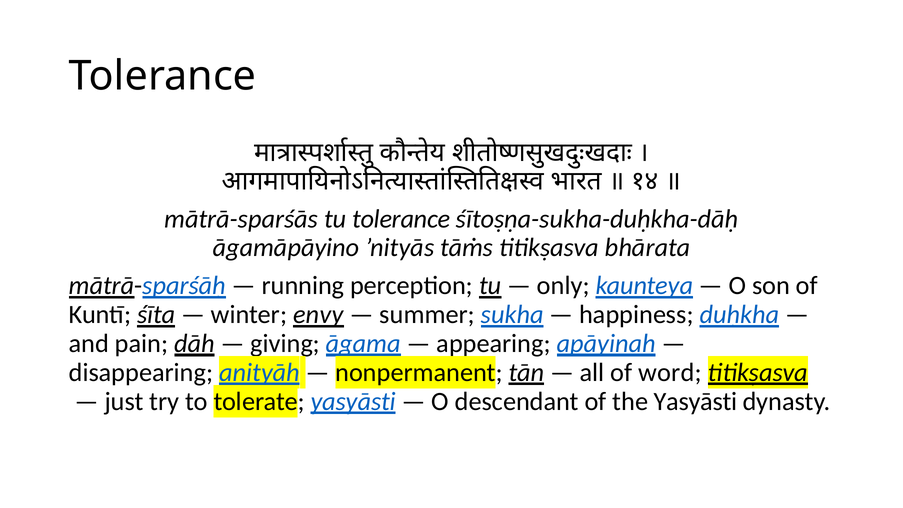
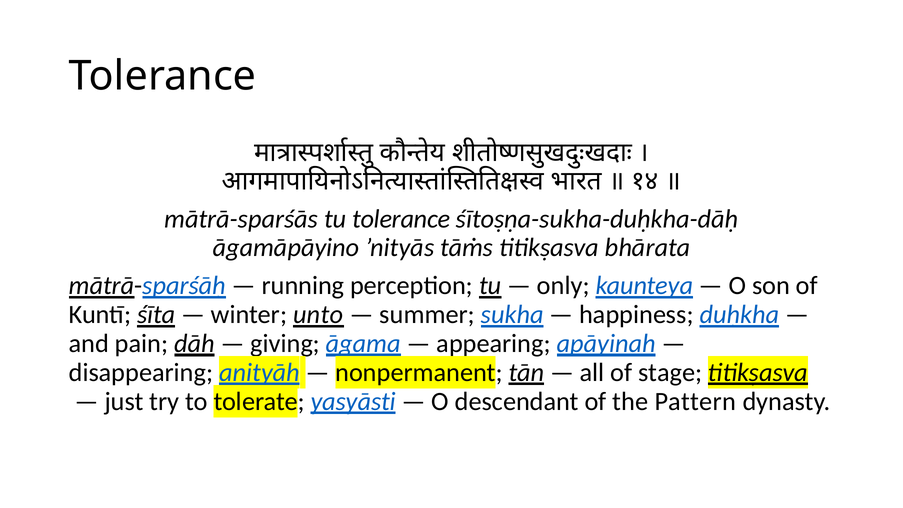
envy: envy -> unto (318, 315)
word: word -> stage (670, 373)
the Yasyāsti: Yasyāsti -> Pattern (695, 402)
